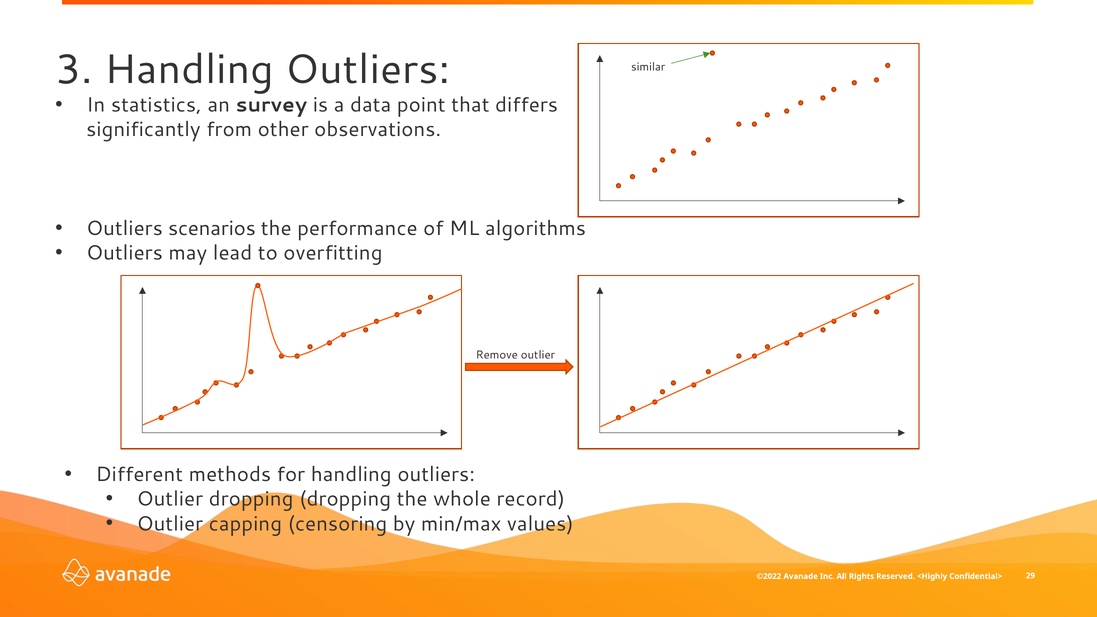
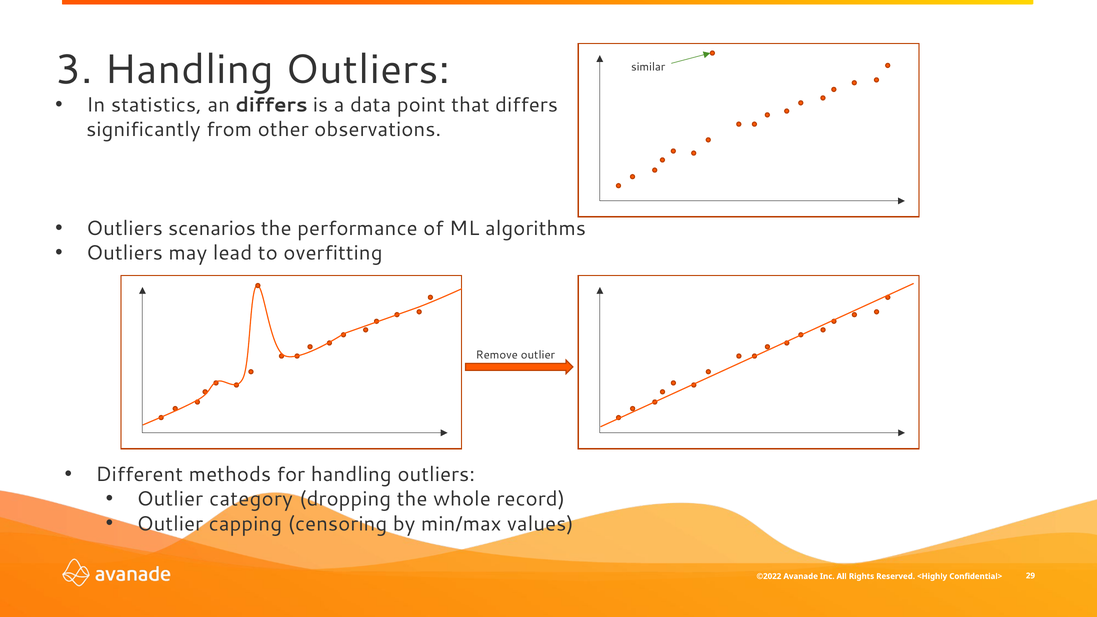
an survey: survey -> differs (271, 105)
Outlier dropping: dropping -> category (251, 499)
